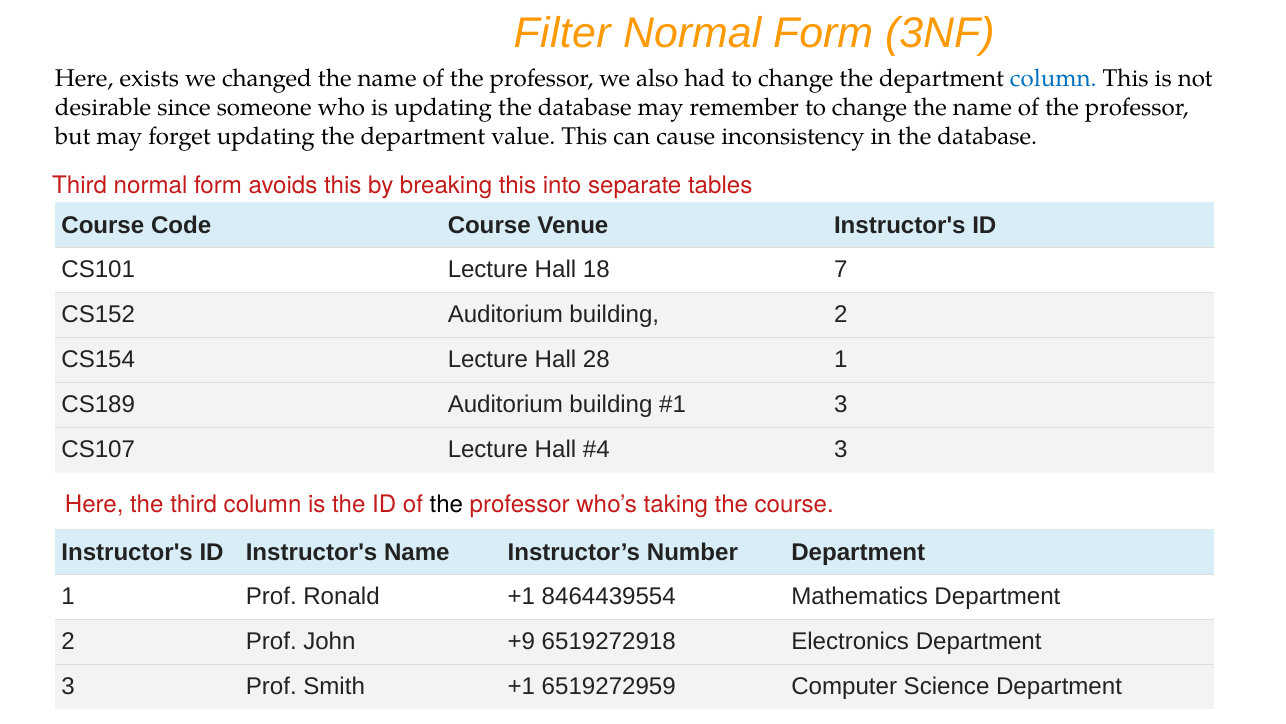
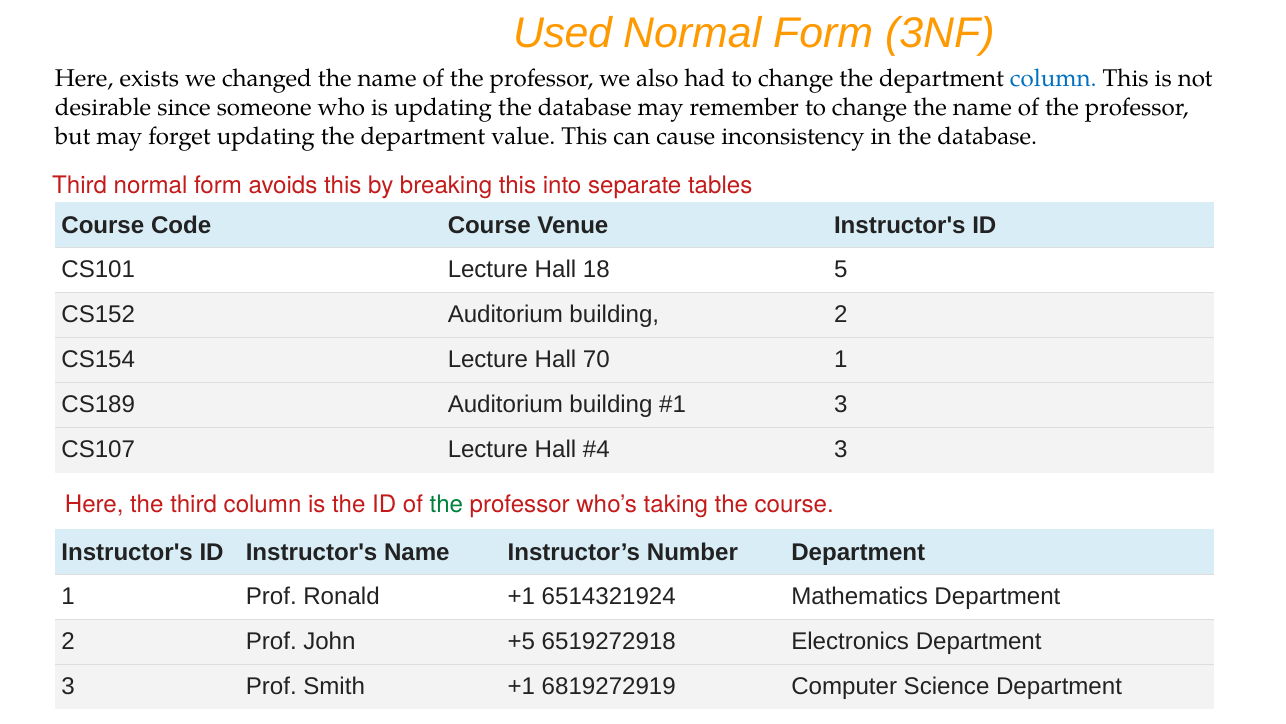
Filter: Filter -> Used (563, 33)
7: 7 -> 5 (841, 269)
28: 28 -> 70 (596, 359)
the colour: black -> green (446, 504)
8464439554: 8464439554 -> 6514321924 (609, 596)
+9: +9 -> +5 (521, 641)
6519272959: 6519272959 -> 6819272919 (609, 686)
